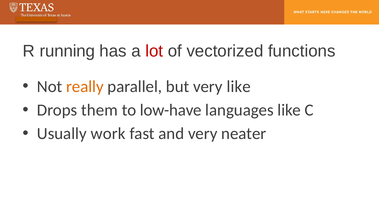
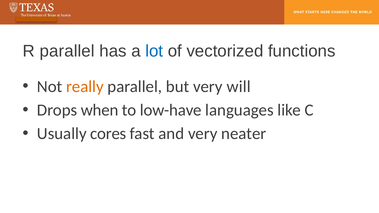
R running: running -> parallel (67, 51)
lot colour: red -> blue (154, 51)
very like: like -> will (239, 87)
them: them -> when (100, 110)
work: work -> cores (108, 134)
